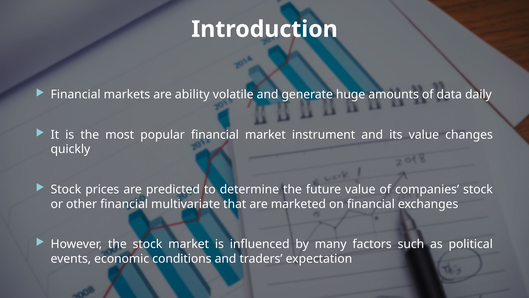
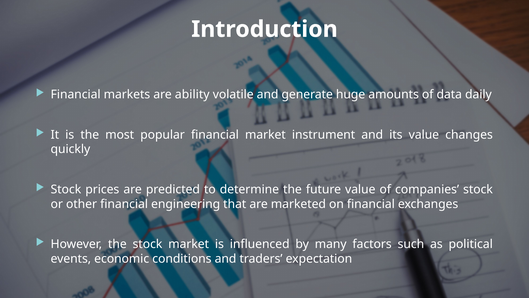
multivariate: multivariate -> engineering (186, 204)
